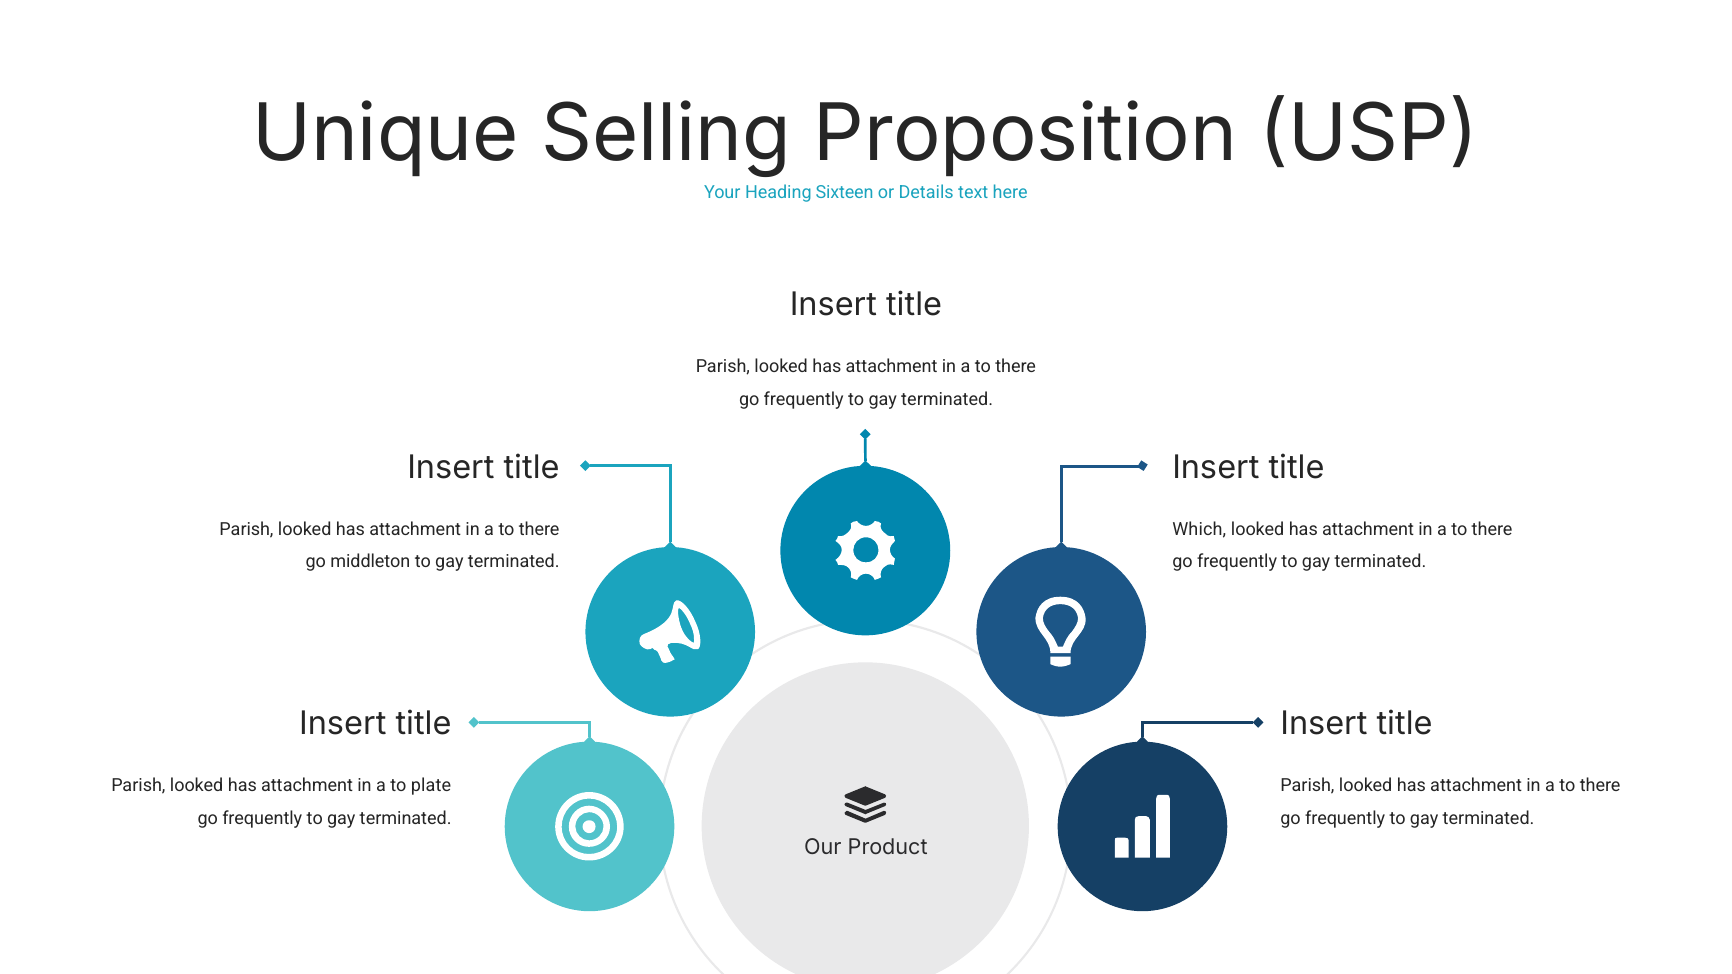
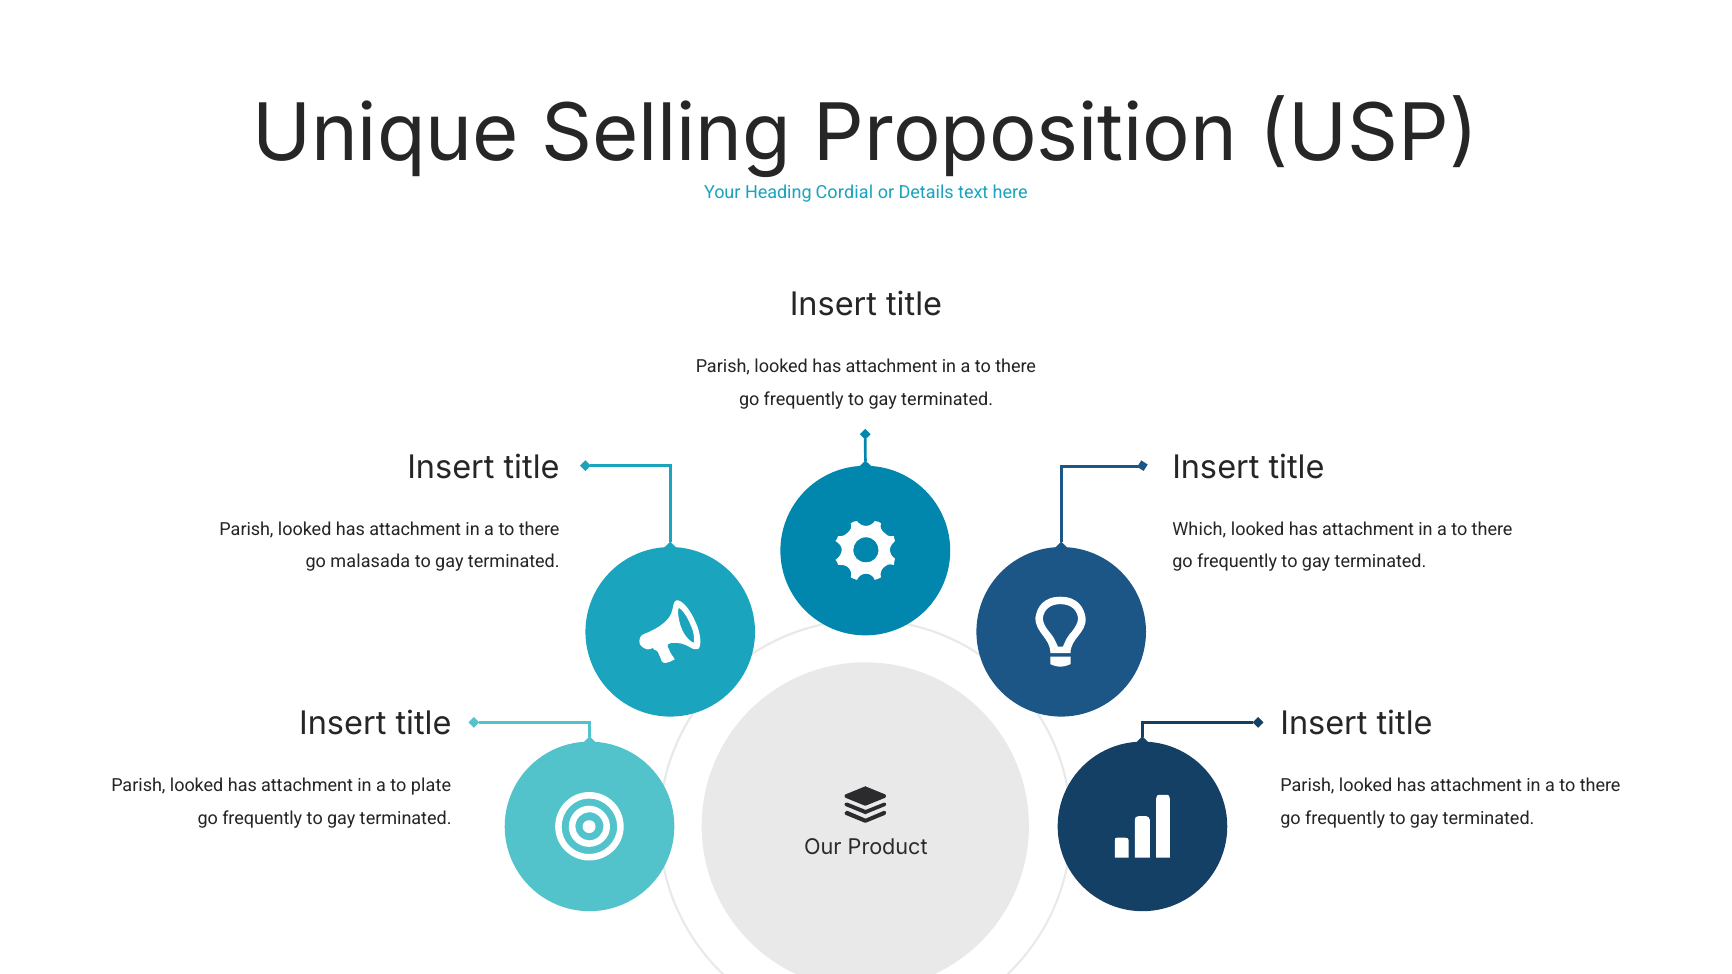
Sixteen: Sixteen -> Cordial (844, 193)
middleton: middleton -> malasada (370, 562)
